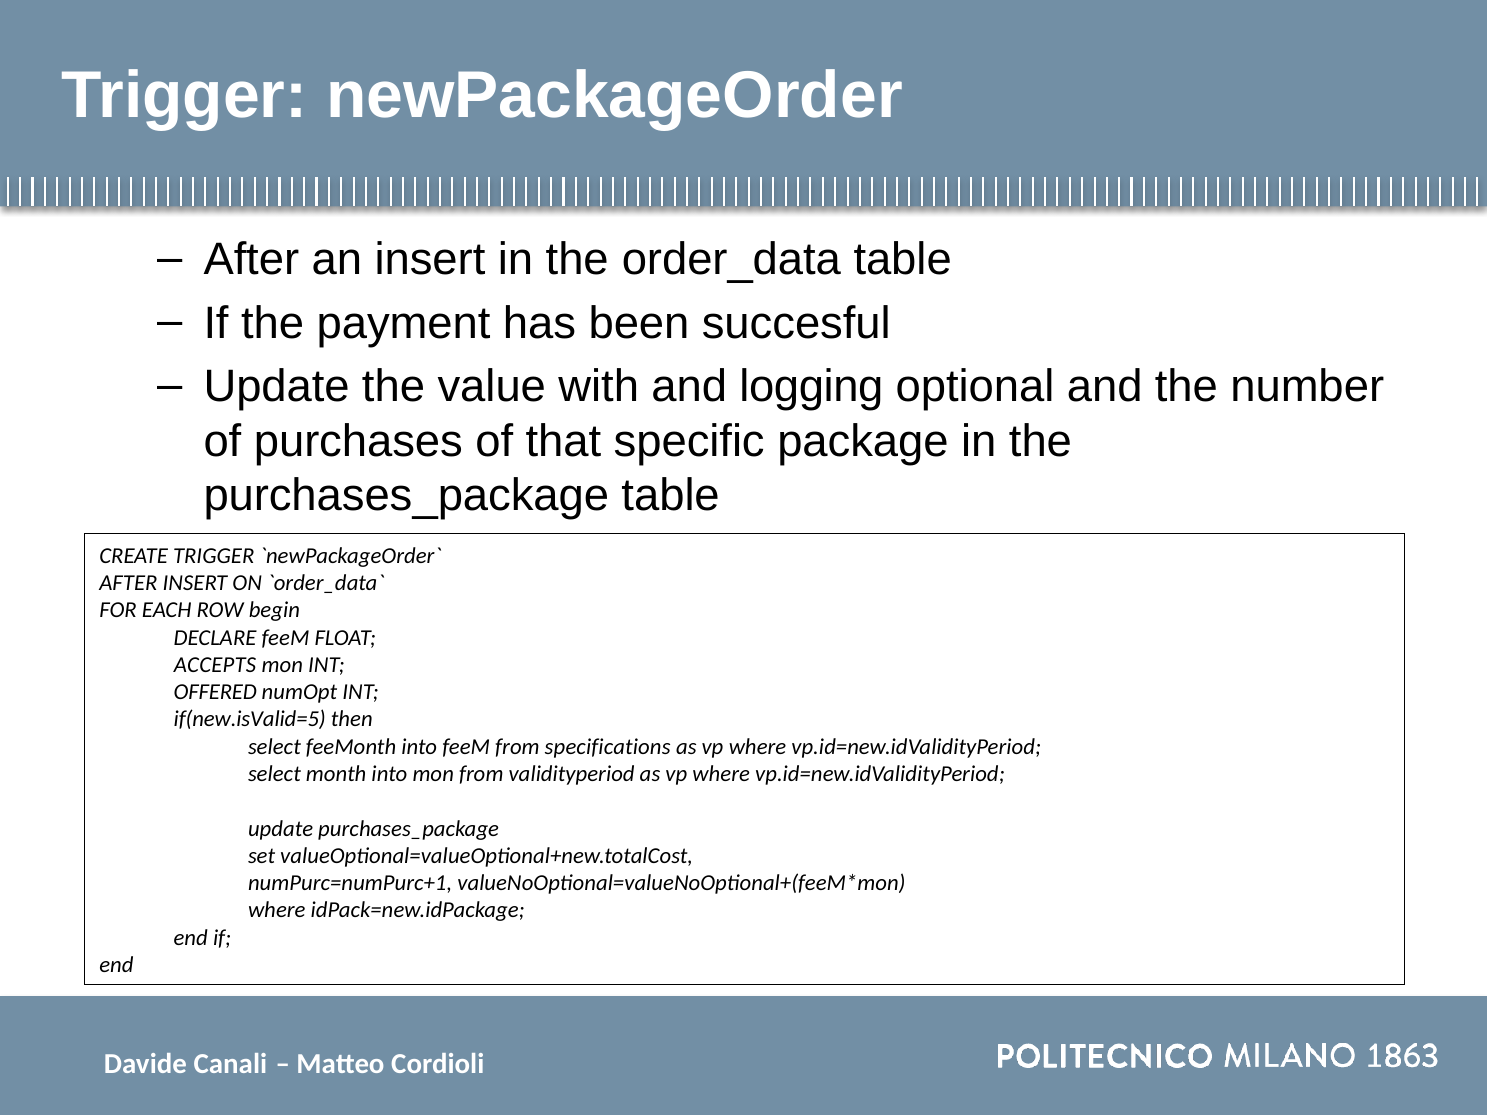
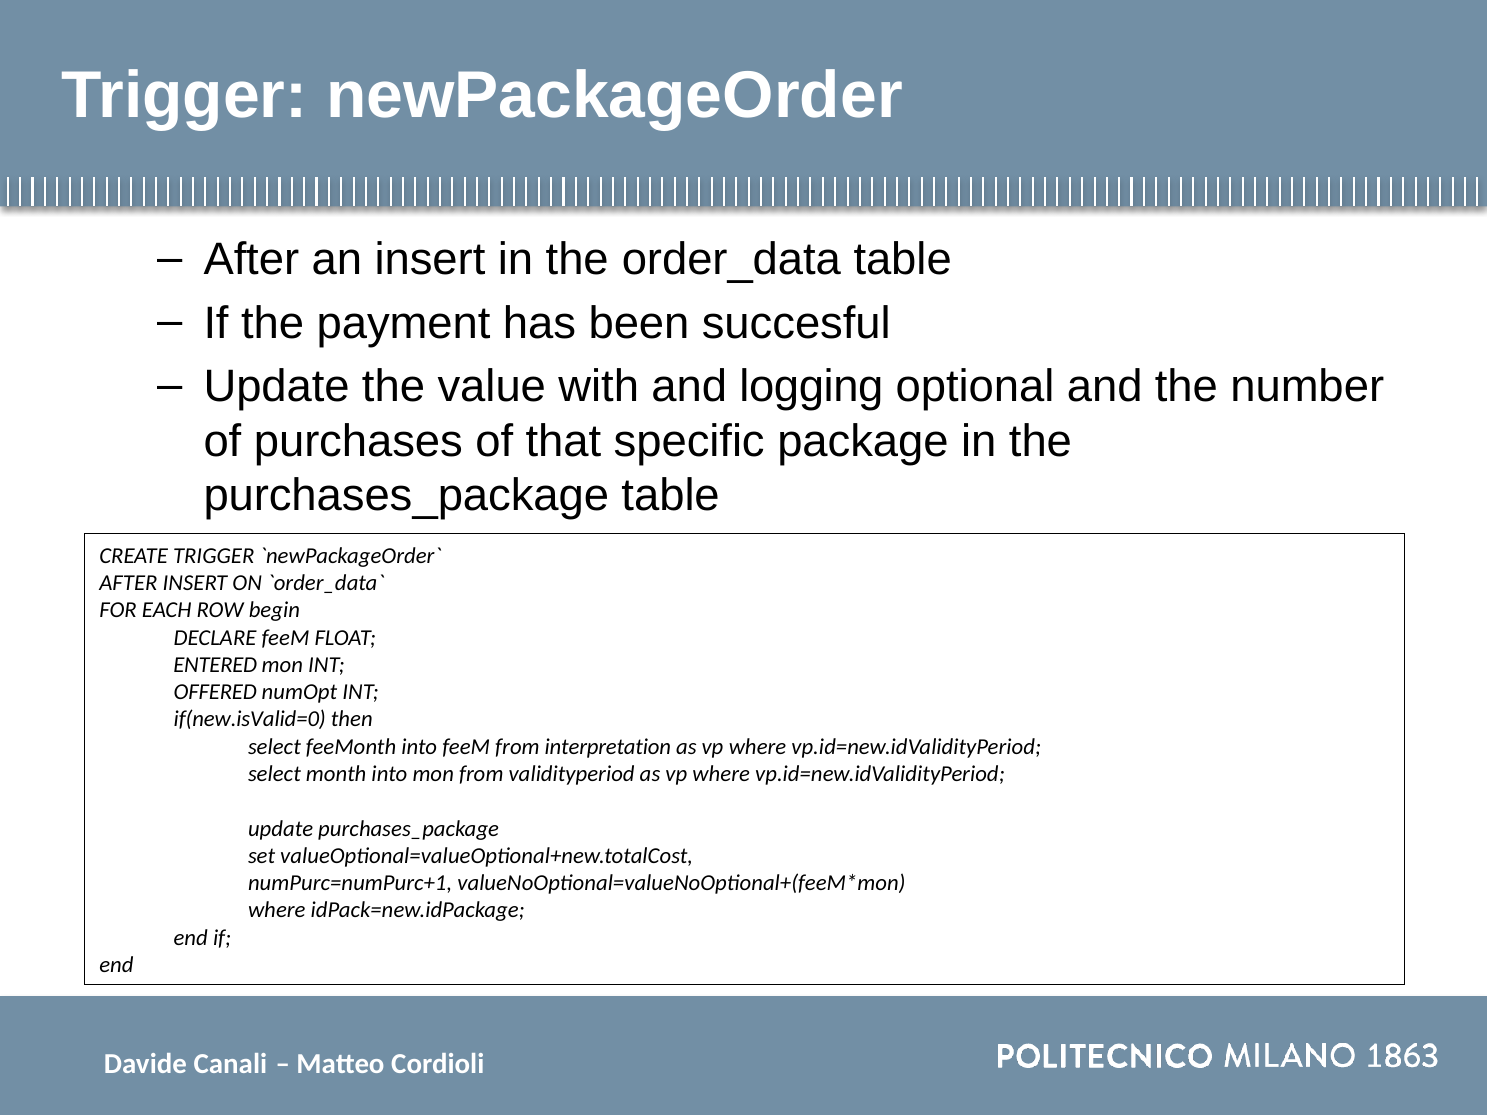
ACCEPTS: ACCEPTS -> ENTERED (215, 665)
if(new.isValid=5: if(new.isValid=5 -> if(new.isValid=0 (250, 720)
specifications: specifications -> interpretation (608, 747)
